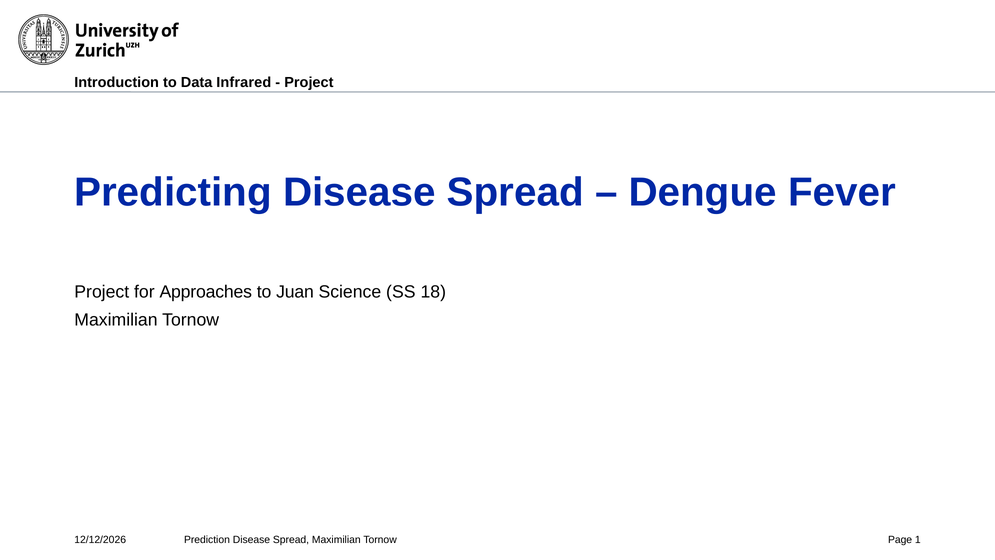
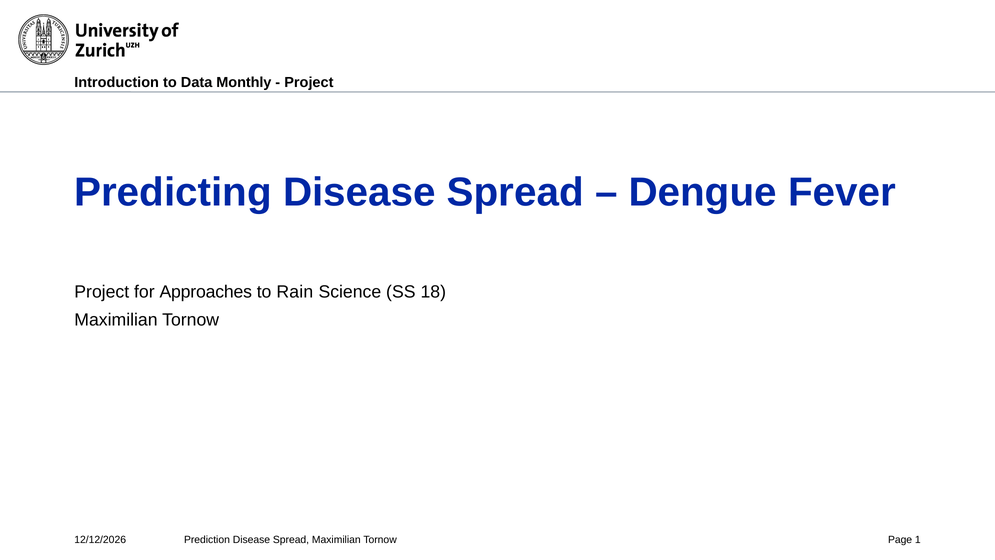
Infrared: Infrared -> Monthly (244, 82)
Juan: Juan -> Rain (295, 292)
